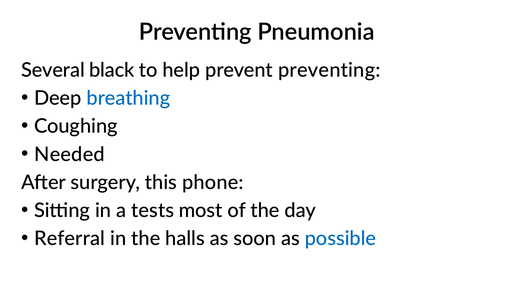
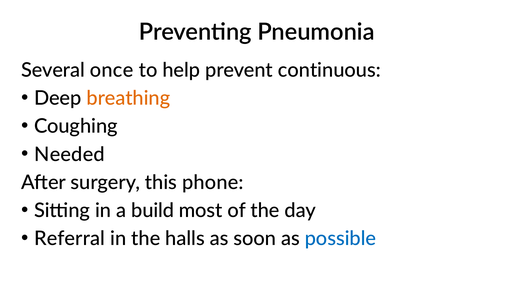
black: black -> once (112, 70)
prevent preventing: preventing -> continuous (329, 70)
breathing colour: blue -> orange (128, 98)
tests: tests -> build (153, 210)
